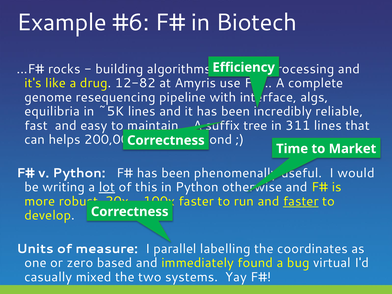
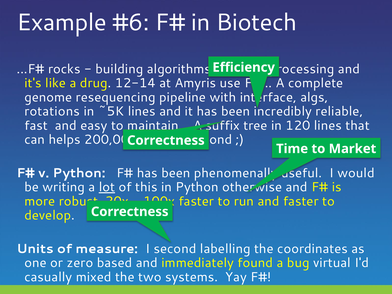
12-82: 12-82 -> 12-14 (135, 83)
equilibria: equilibria -> rotations (52, 111)
311: 311 -> 120 (298, 125)
faster underline: present -> none (301, 201)
I parallel: parallel -> second (175, 249)
